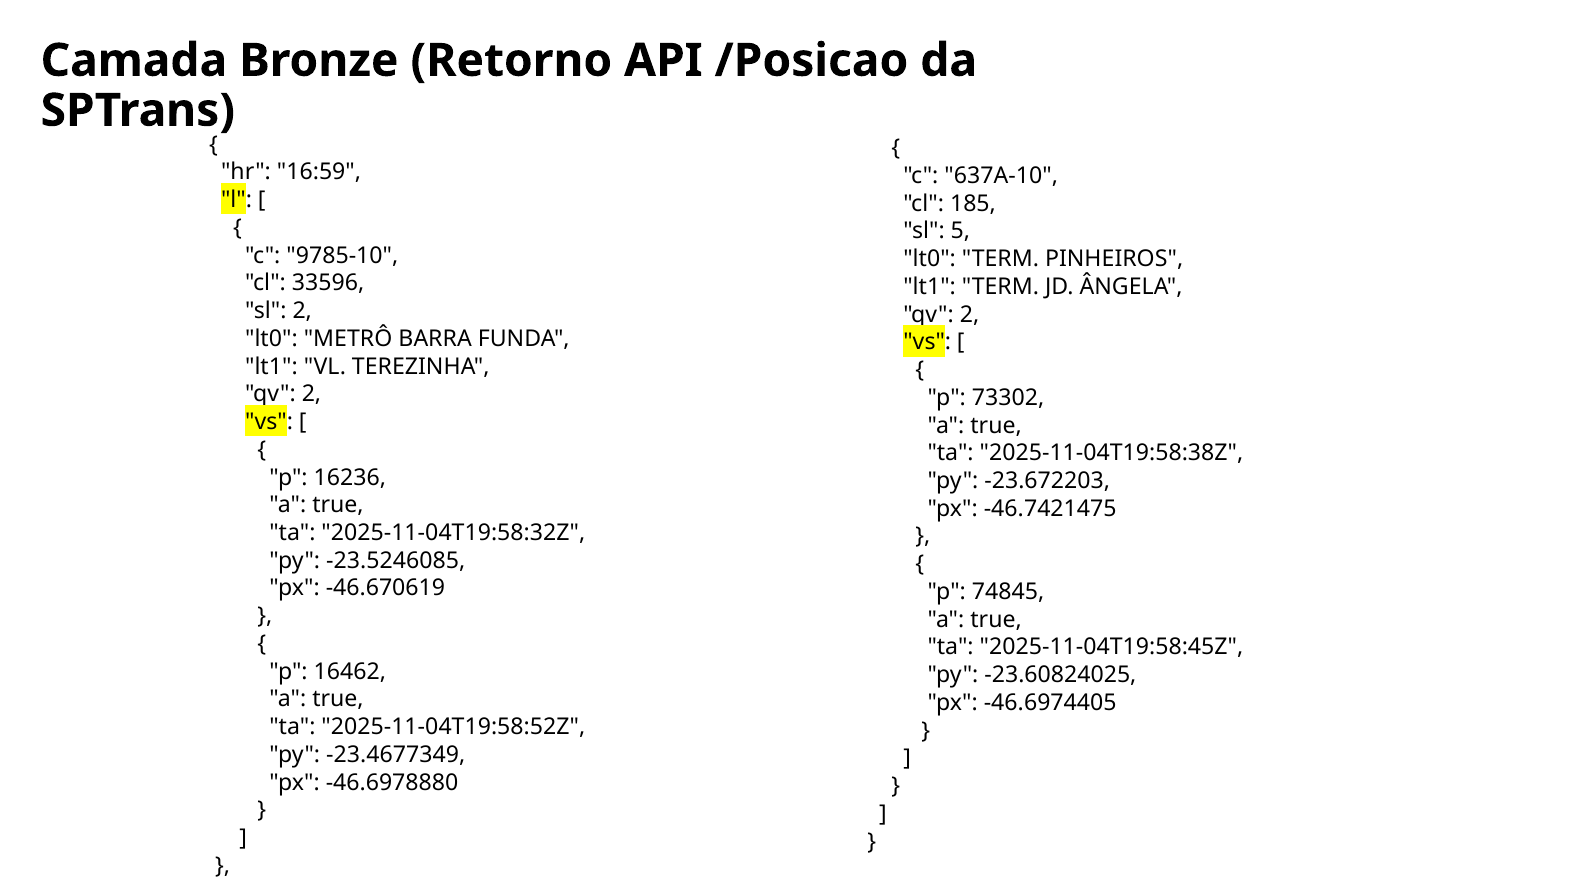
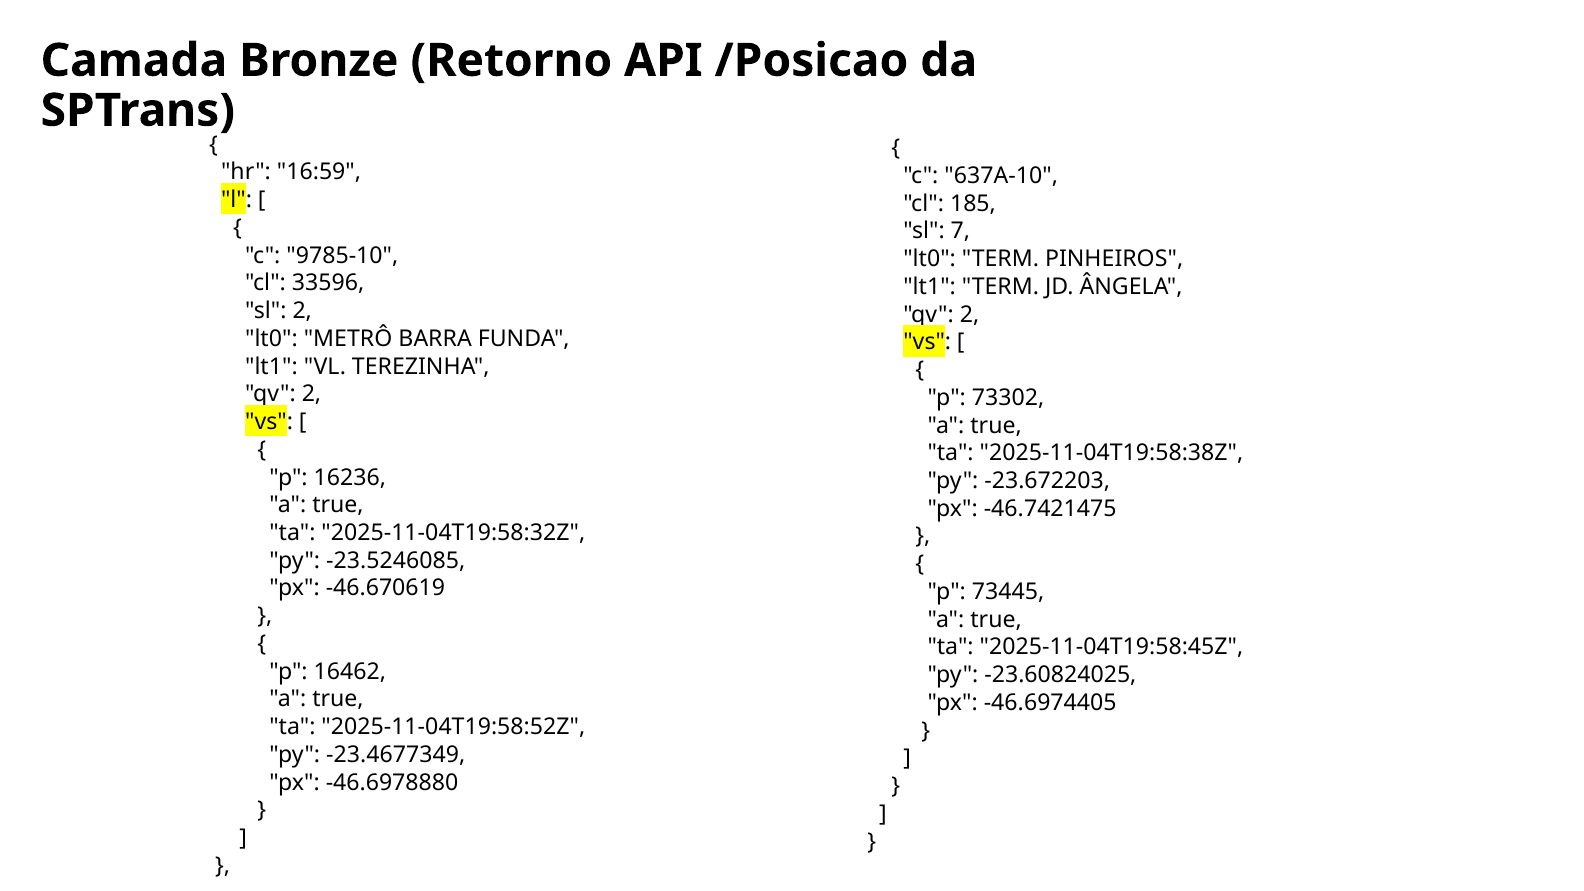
5: 5 -> 7 (960, 231)
74845: 74845 -> 73445 (1008, 592)
